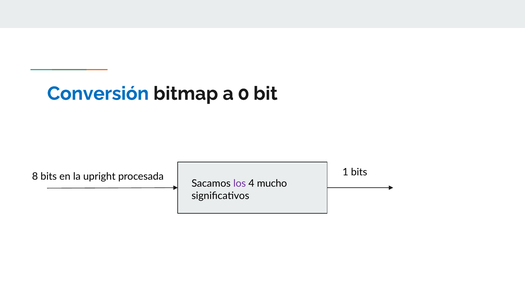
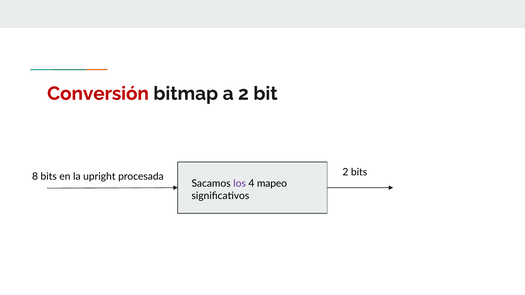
Conversión colour: blue -> red (98, 94)
a 0: 0 -> 2 (243, 94)
procesada 1: 1 -> 2 (345, 172)
mucho: mucho -> mapeo (272, 184)
